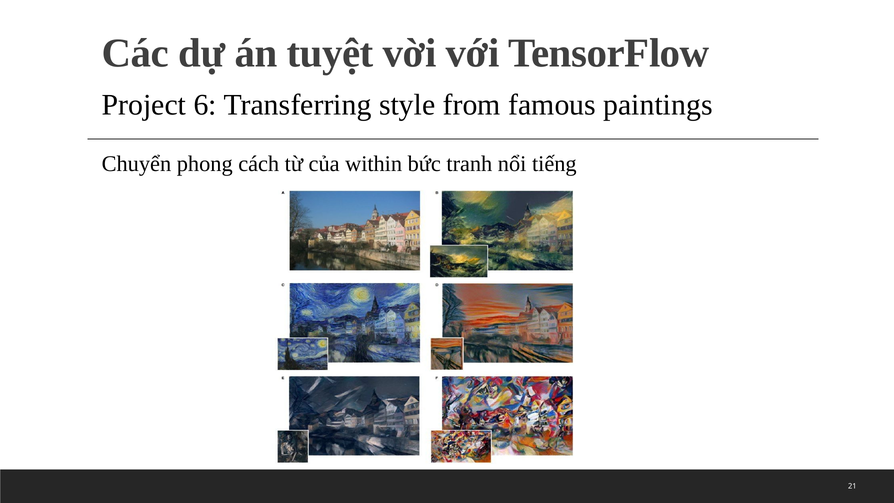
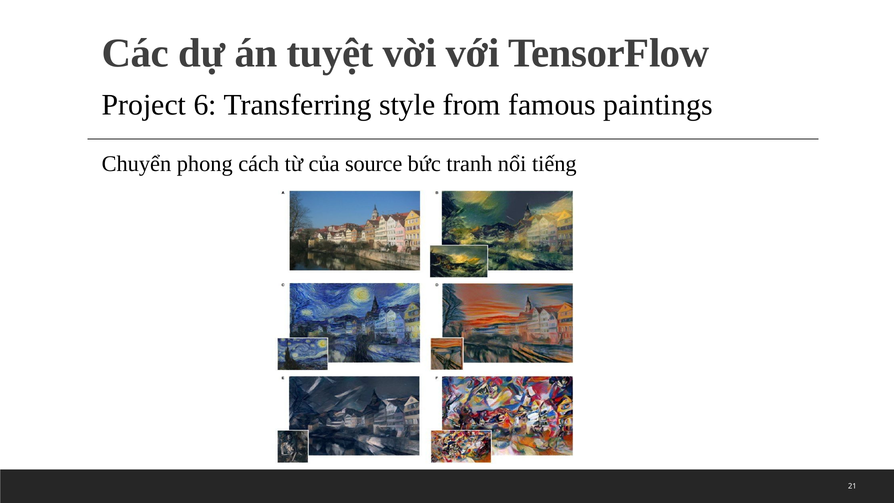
within: within -> source (374, 164)
